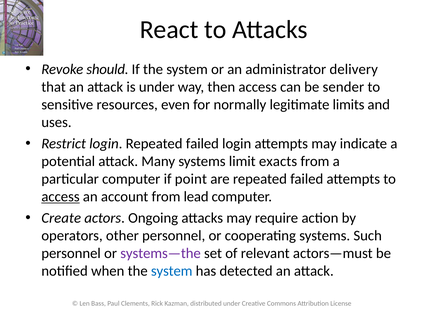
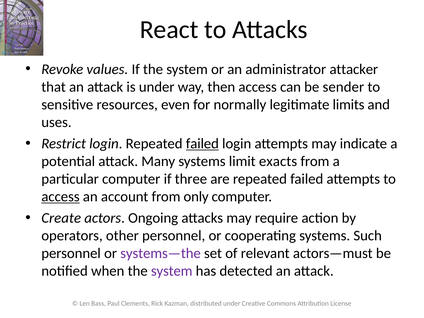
should: should -> values (107, 69)
delivery: delivery -> attacker (354, 69)
failed underline: none -> present (202, 144)
point: point -> three (191, 179)
lead: lead -> only (196, 197)
system colour: blue -> purple (172, 271)
